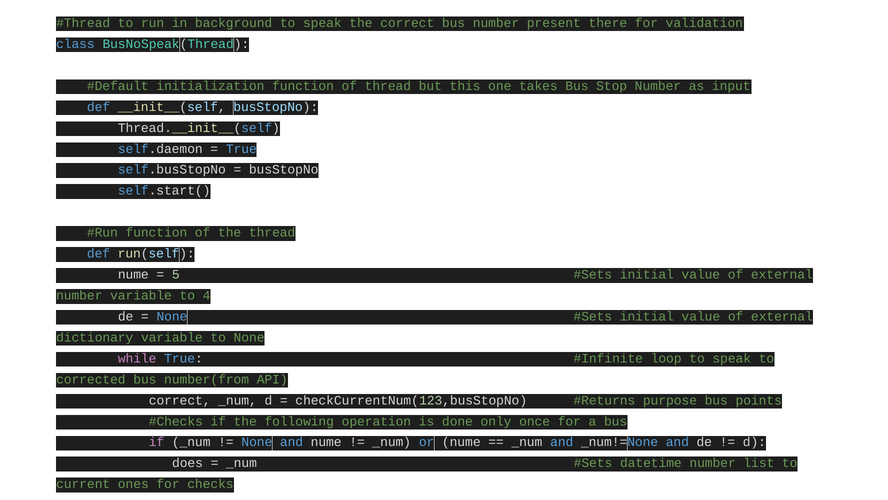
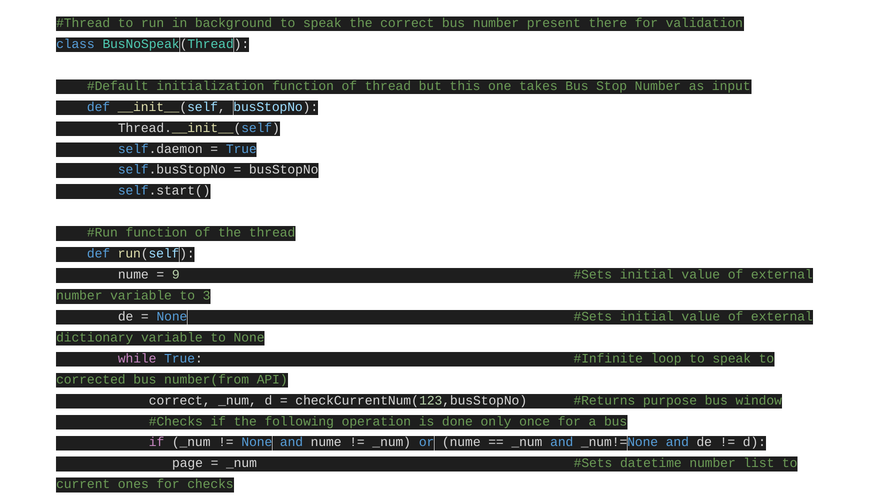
5: 5 -> 9 (176, 274)
4: 4 -> 3 (207, 295)
points: points -> window (759, 400)
does: does -> page (188, 463)
